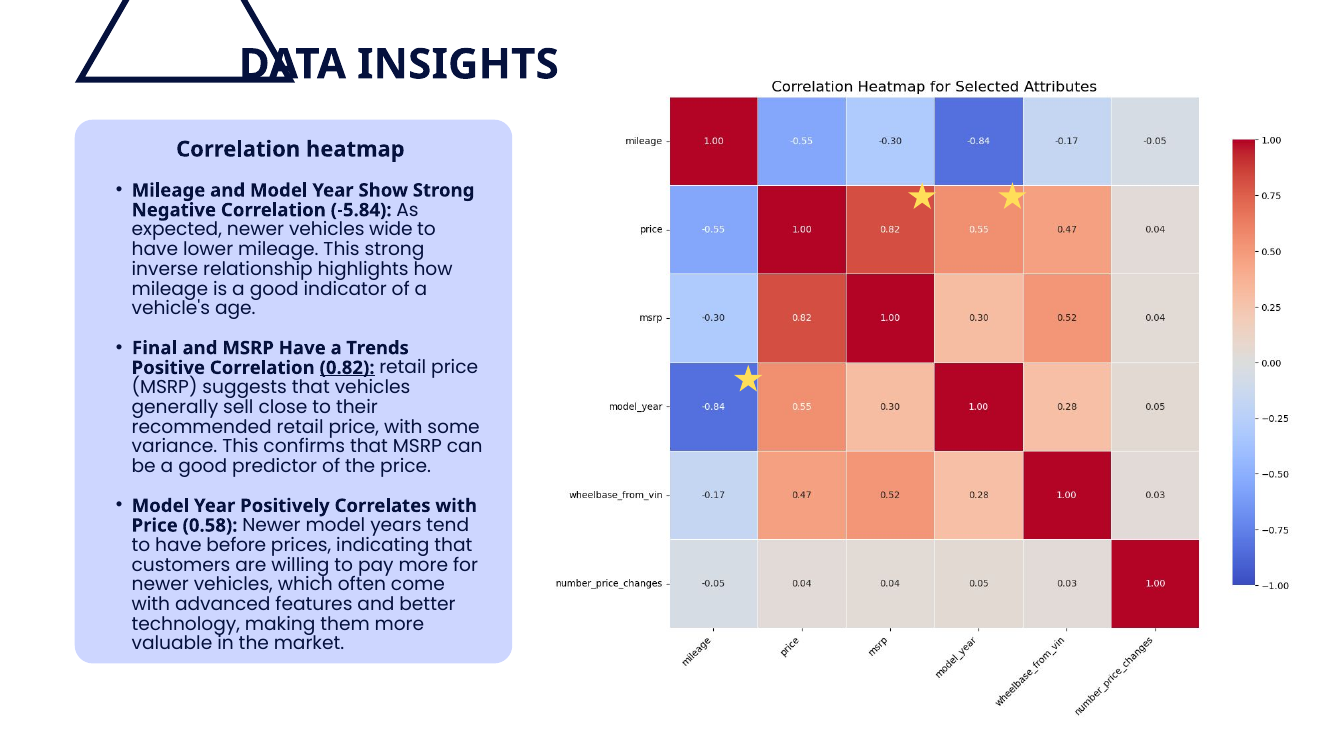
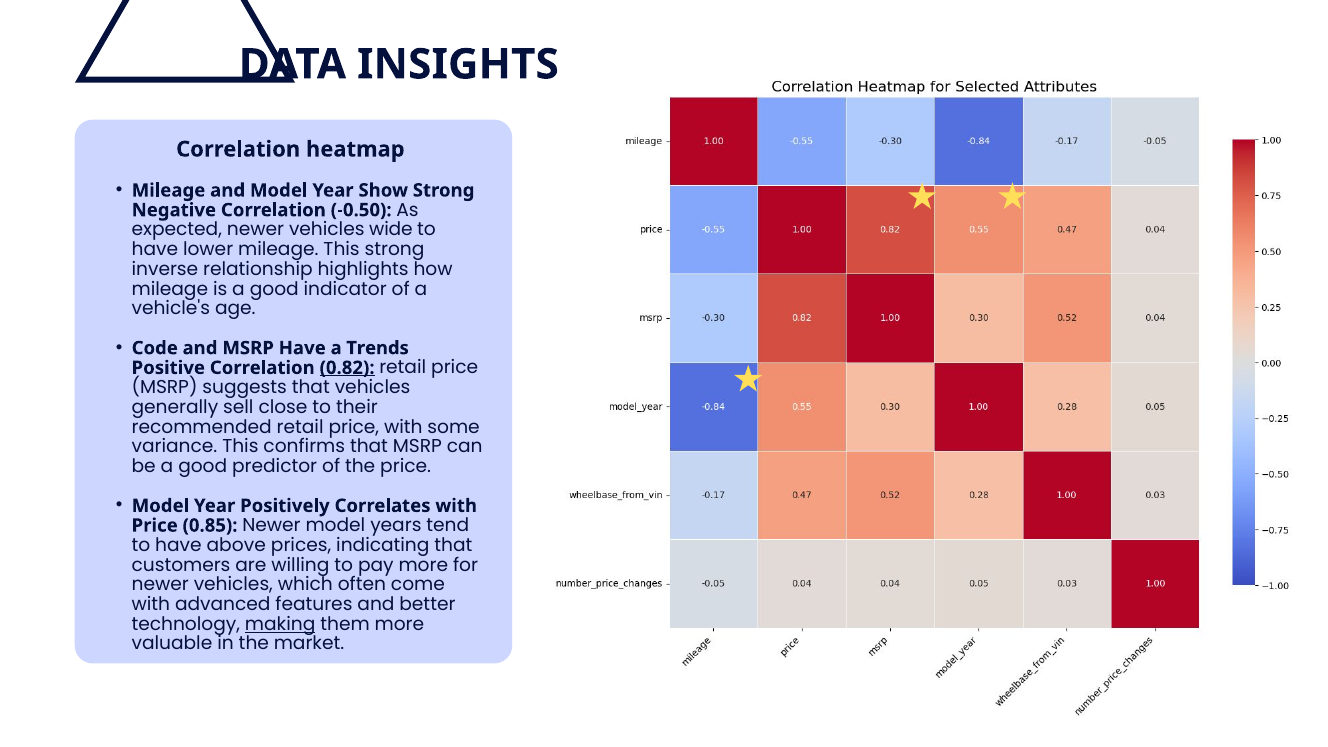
-5.84: -5.84 -> -0.50 (361, 210)
Final: Final -> Code (155, 348)
0.58: 0.58 -> 0.85 (210, 525)
before: before -> above (236, 545)
making underline: none -> present (280, 624)
